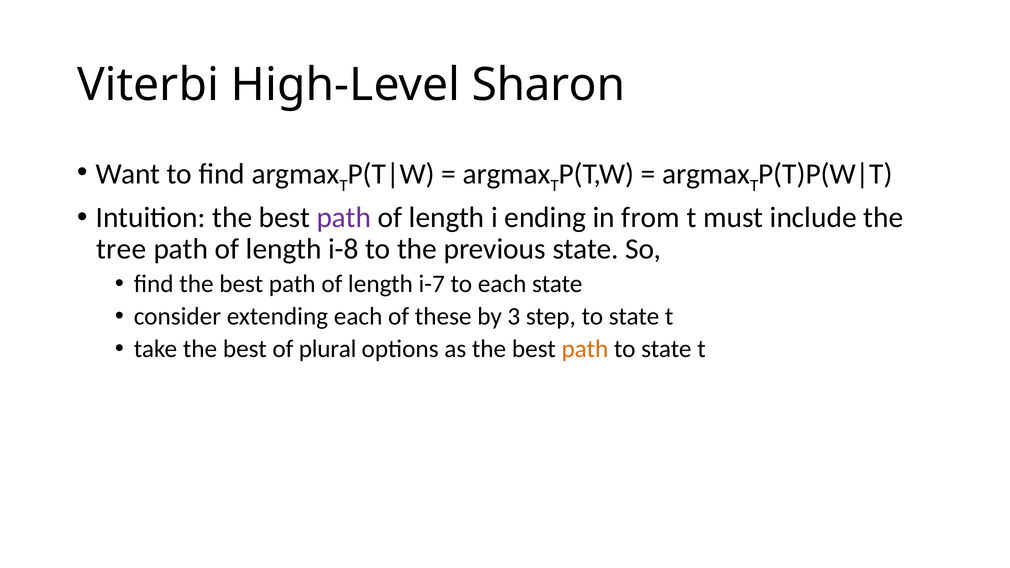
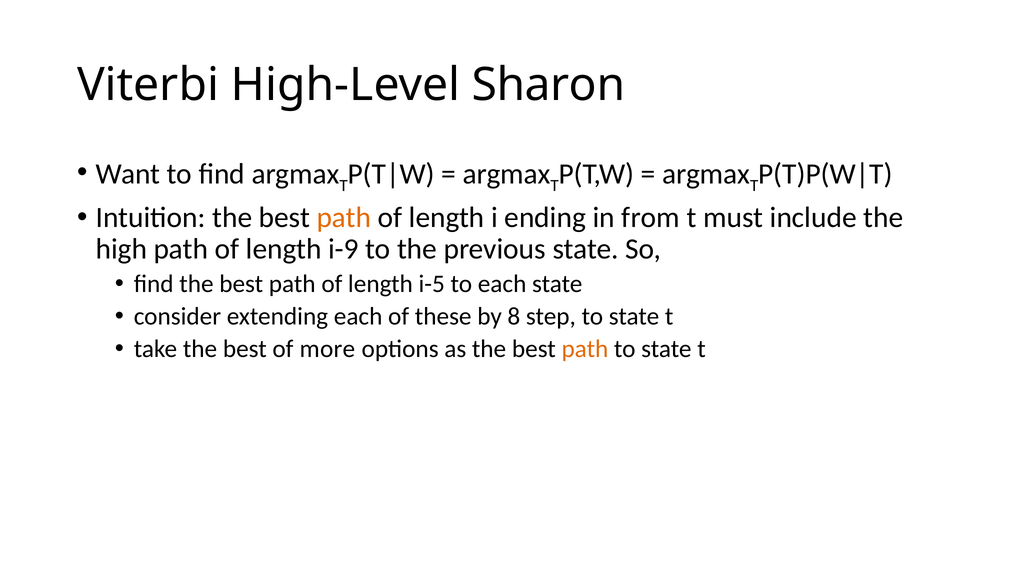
path colour: purple -> orange (344, 217)
tree: tree -> high (121, 249)
i-8: i-8 -> i-9 (343, 249)
i-7: i-7 -> i-5 (432, 284)
3: 3 -> 8 (514, 317)
plural: plural -> more (327, 349)
